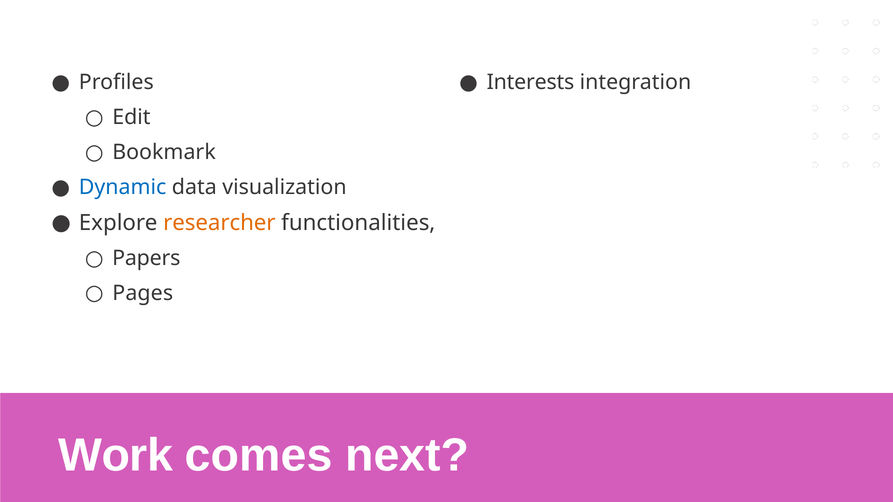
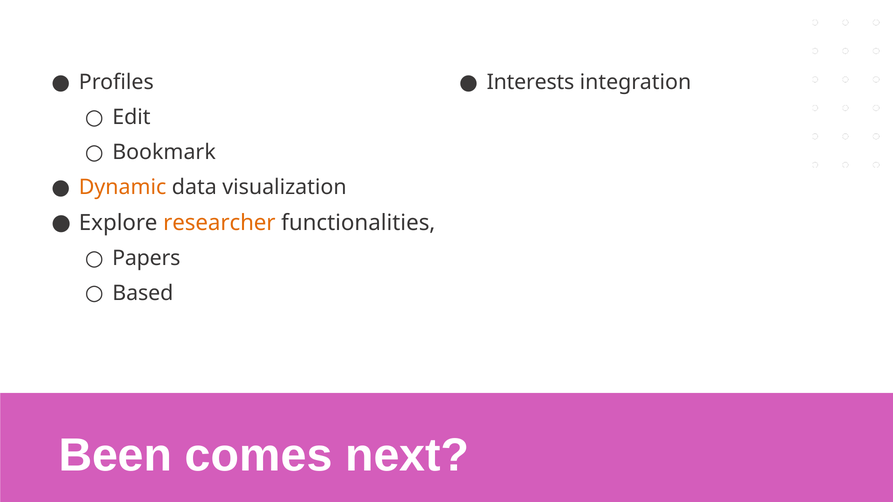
Dynamic colour: blue -> orange (123, 187)
Pages: Pages -> Based (143, 293)
Work: Work -> Been (115, 456)
